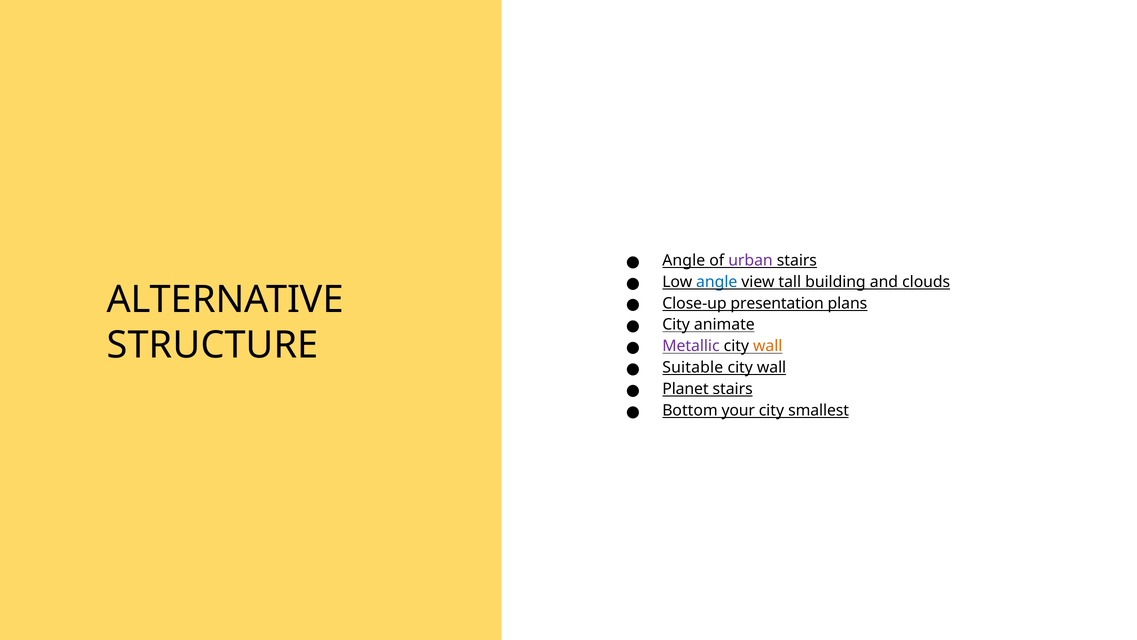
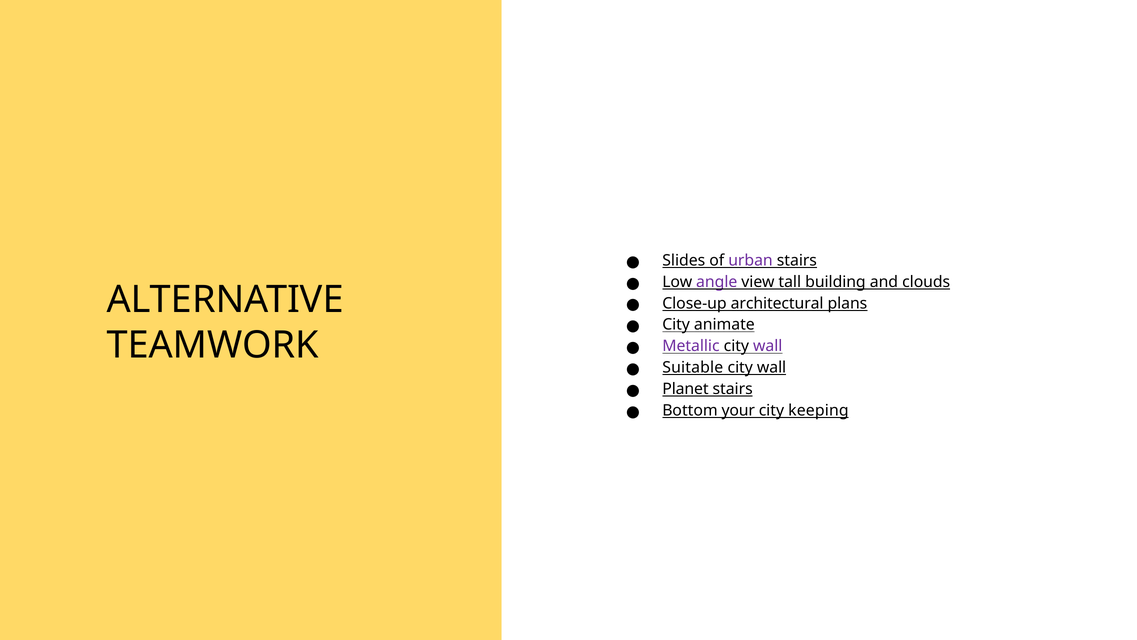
Angle: Angle -> Slides (684, 260)
angle colour: blue -> purple (717, 282)
presentation: presentation -> architectural (777, 303)
STRUCTURE: STRUCTURE -> TEAMWORK (213, 345)
wall colour: orange -> purple (768, 346)
smallest: smallest -> keeping (818, 410)
